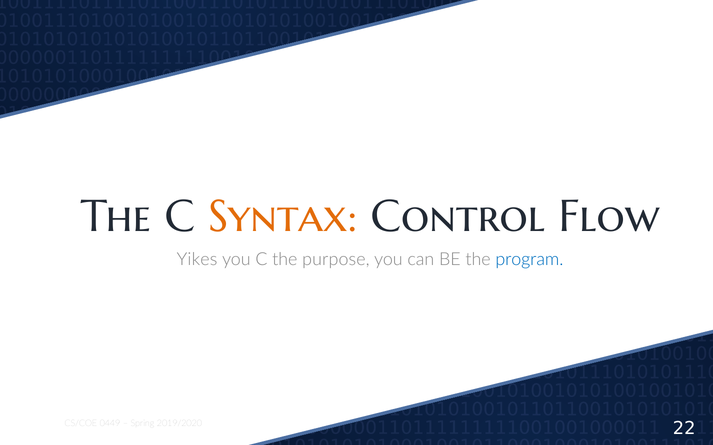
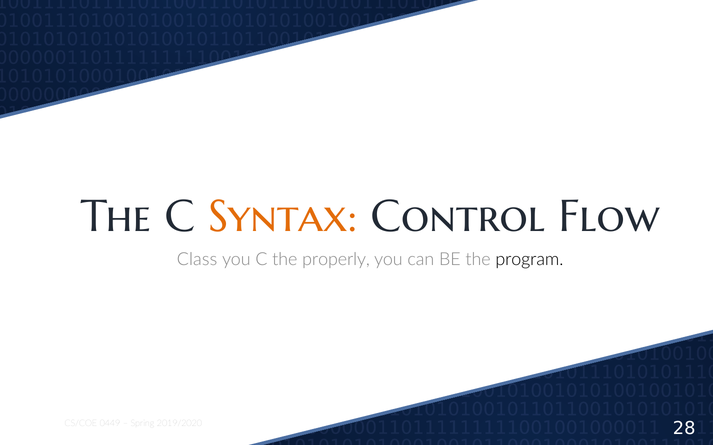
Yikes: Yikes -> Class (197, 260)
purpose: purpose -> properly (336, 260)
program colour: blue -> black (529, 260)
22: 22 -> 28 (684, 429)
